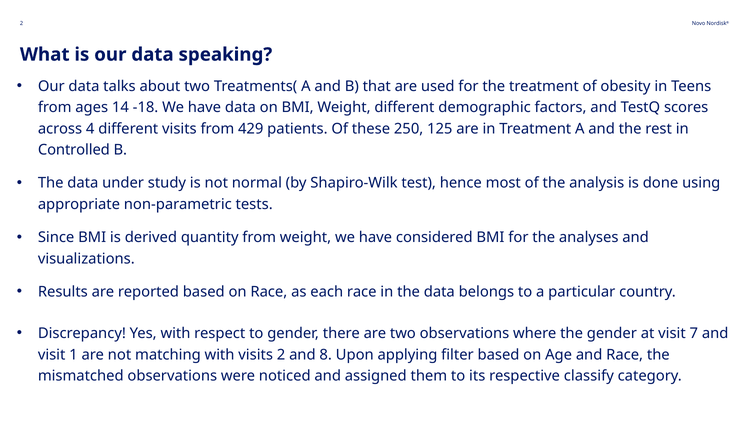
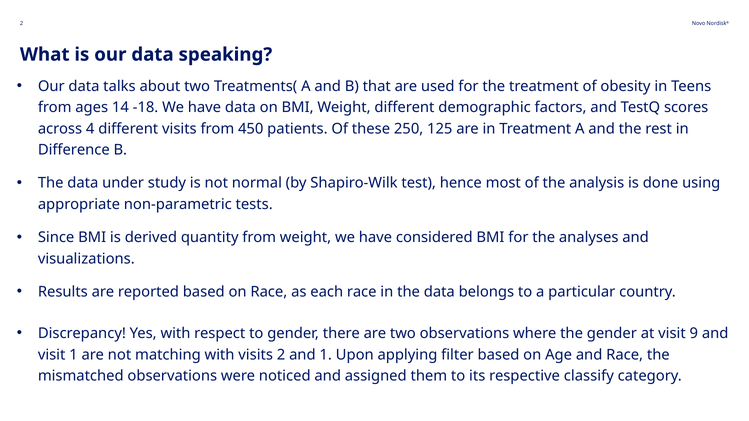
429: 429 -> 450 (251, 129)
Controlled: Controlled -> Difference (74, 150)
7: 7 -> 9 (694, 334)
and 8: 8 -> 1 (326, 355)
